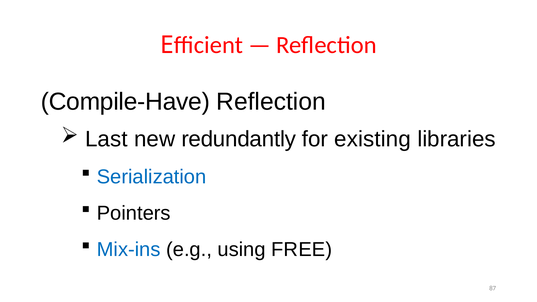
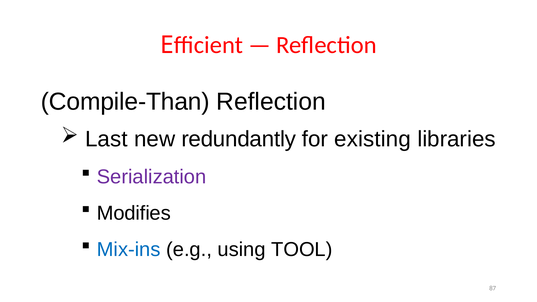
Compile-Have: Compile-Have -> Compile-Than (125, 102)
Serialization colour: blue -> purple (152, 177)
Pointers: Pointers -> Modifies (134, 213)
FREE: FREE -> TOOL (302, 249)
